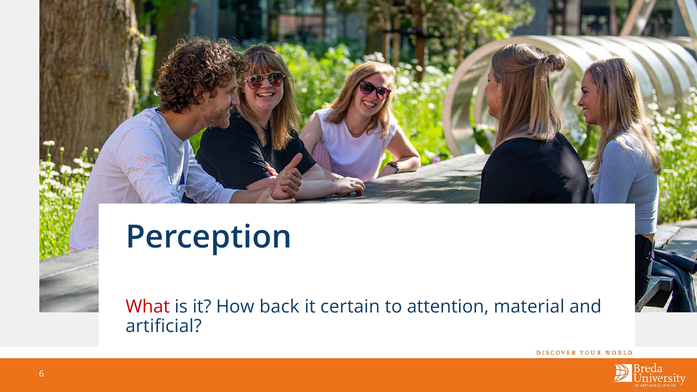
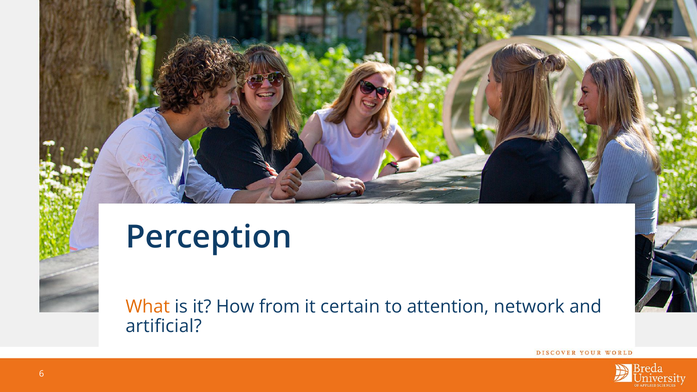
What colour: red -> orange (148, 307)
back: back -> from (280, 307)
material: material -> network (529, 307)
